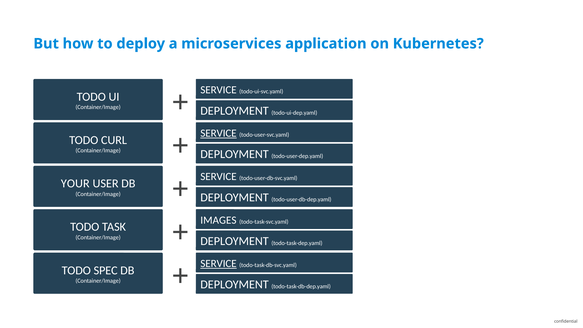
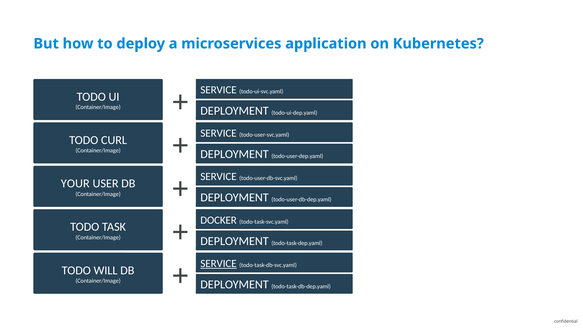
SERVICE underline: present -> none (219, 133)
IMAGES: IMAGES -> DOCKER (219, 220)
SPEC: SPEC -> WILL (106, 270)
